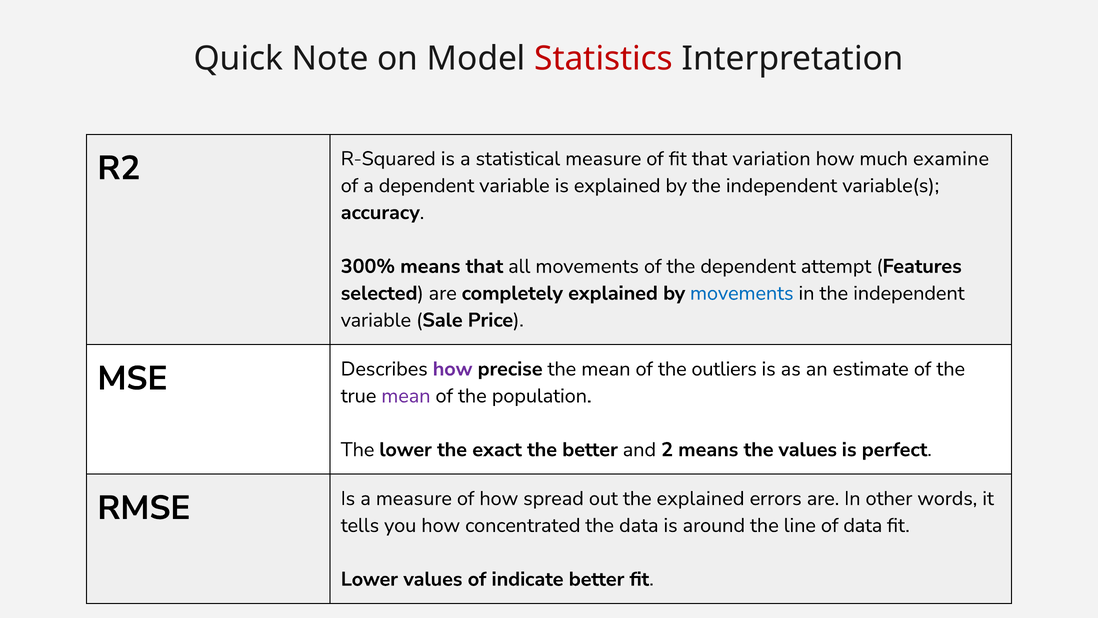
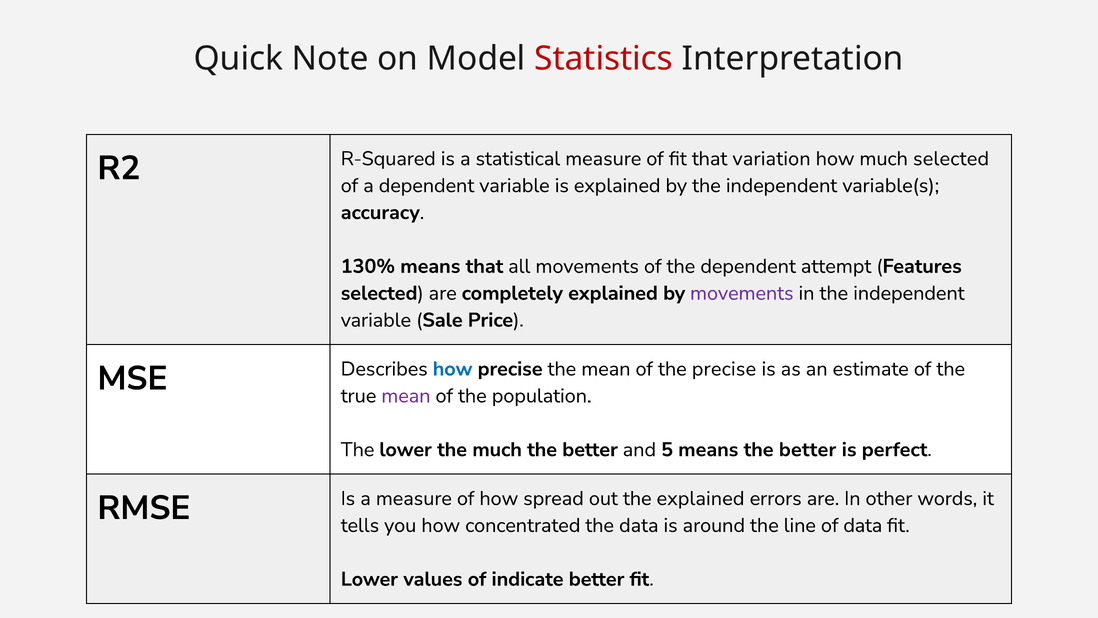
much examine: examine -> selected (951, 159)
300%: 300% -> 130% (368, 266)
movements colour: blue -> purple (742, 293)
how colour: purple -> blue (453, 369)
the outliers: outliers -> precise (724, 369)
the exact: exact -> much (497, 449)
2: 2 -> 5 (667, 449)
means the values: values -> better (808, 449)
